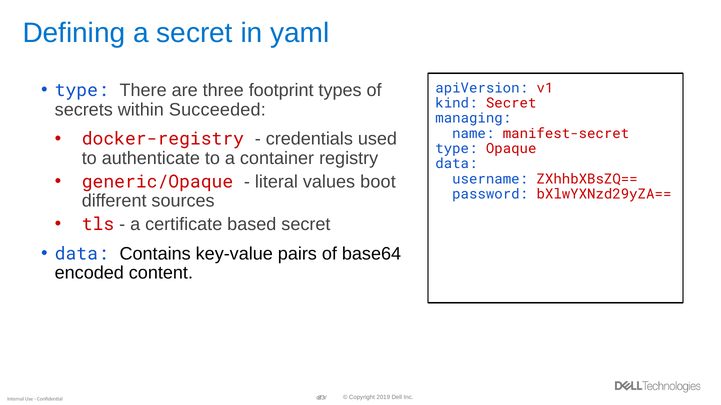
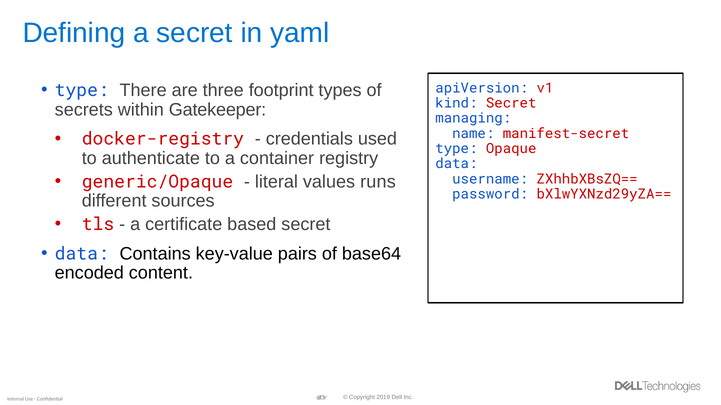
Succeeded: Succeeded -> Gatekeeper (218, 110)
boot: boot -> runs (378, 182)
